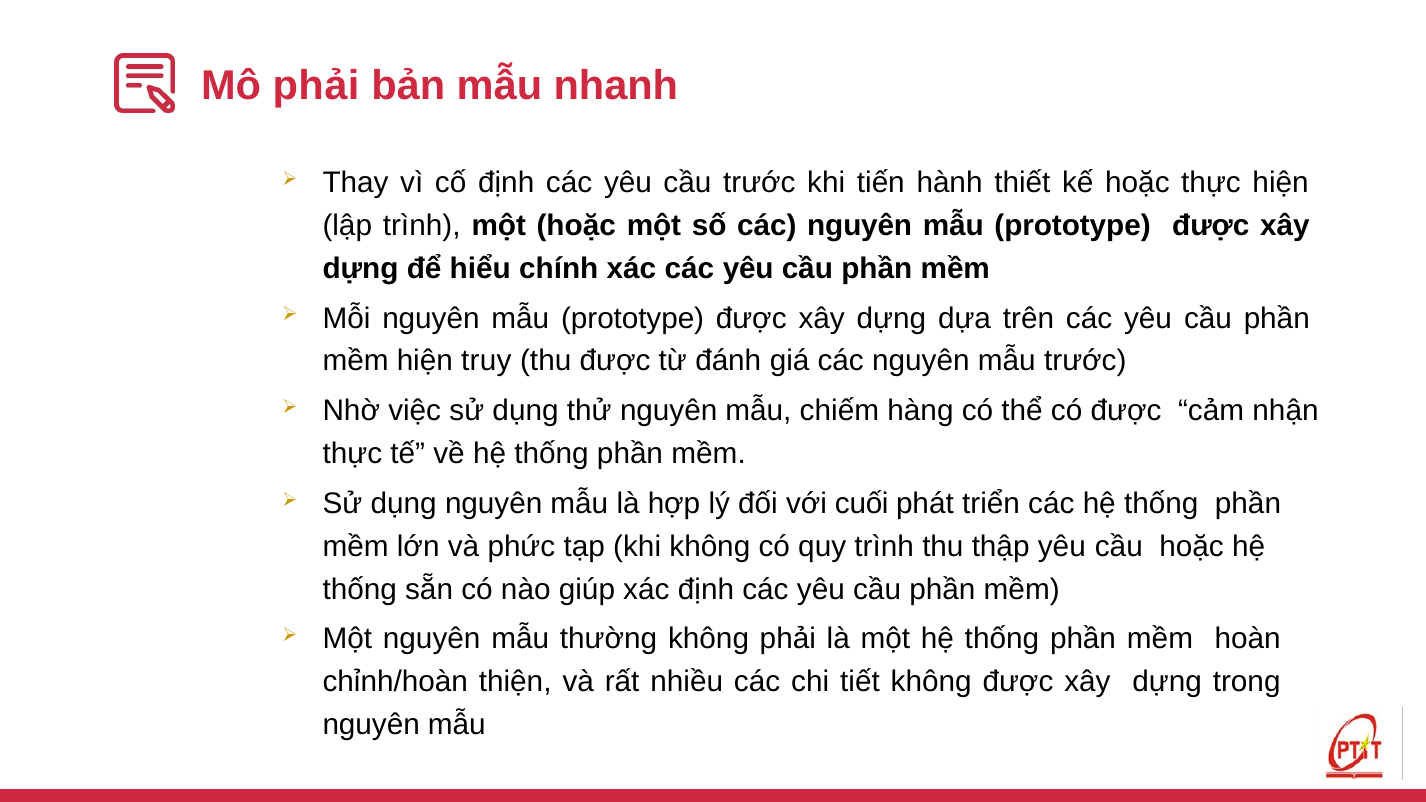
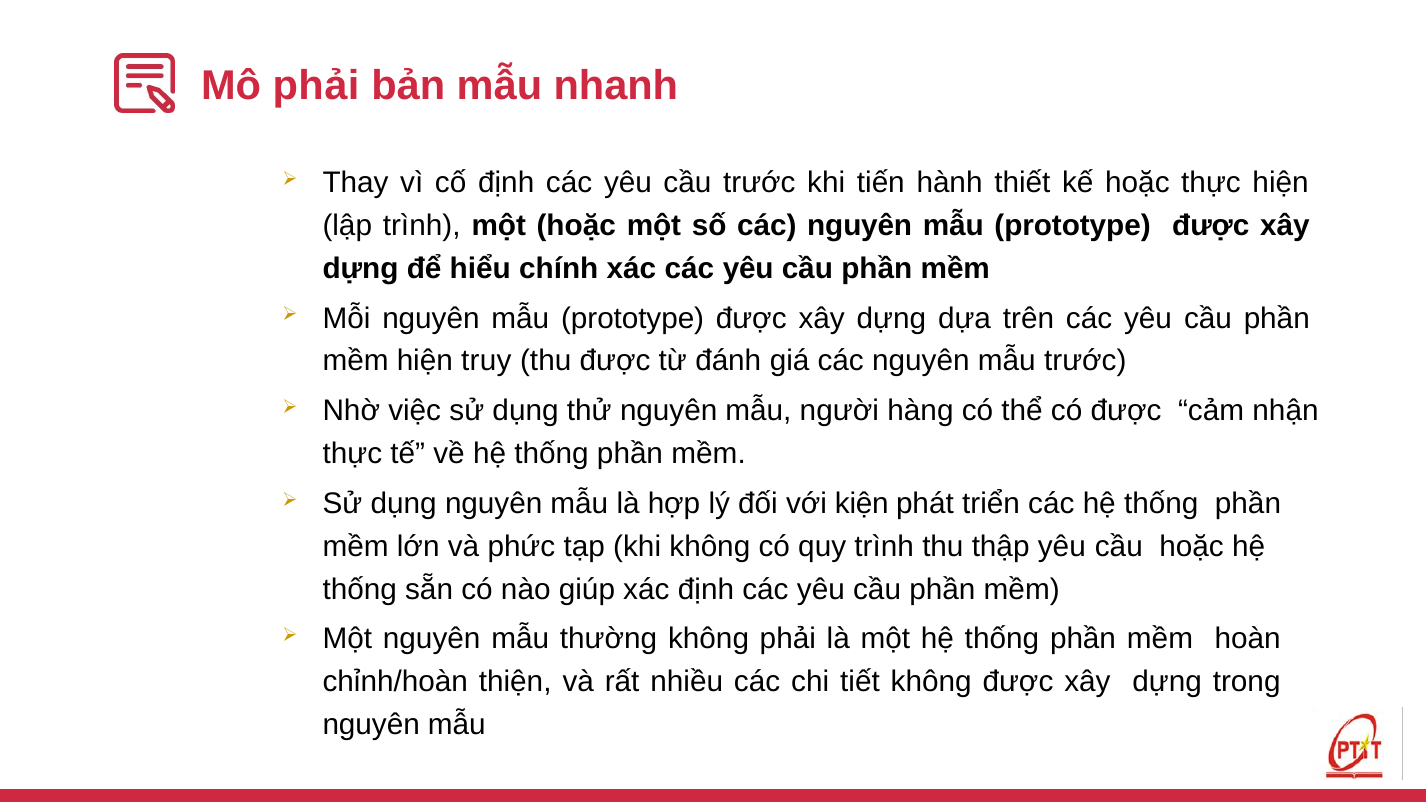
chiếm: chiếm -> người (839, 411)
cuối: cuối -> kiện (862, 504)
